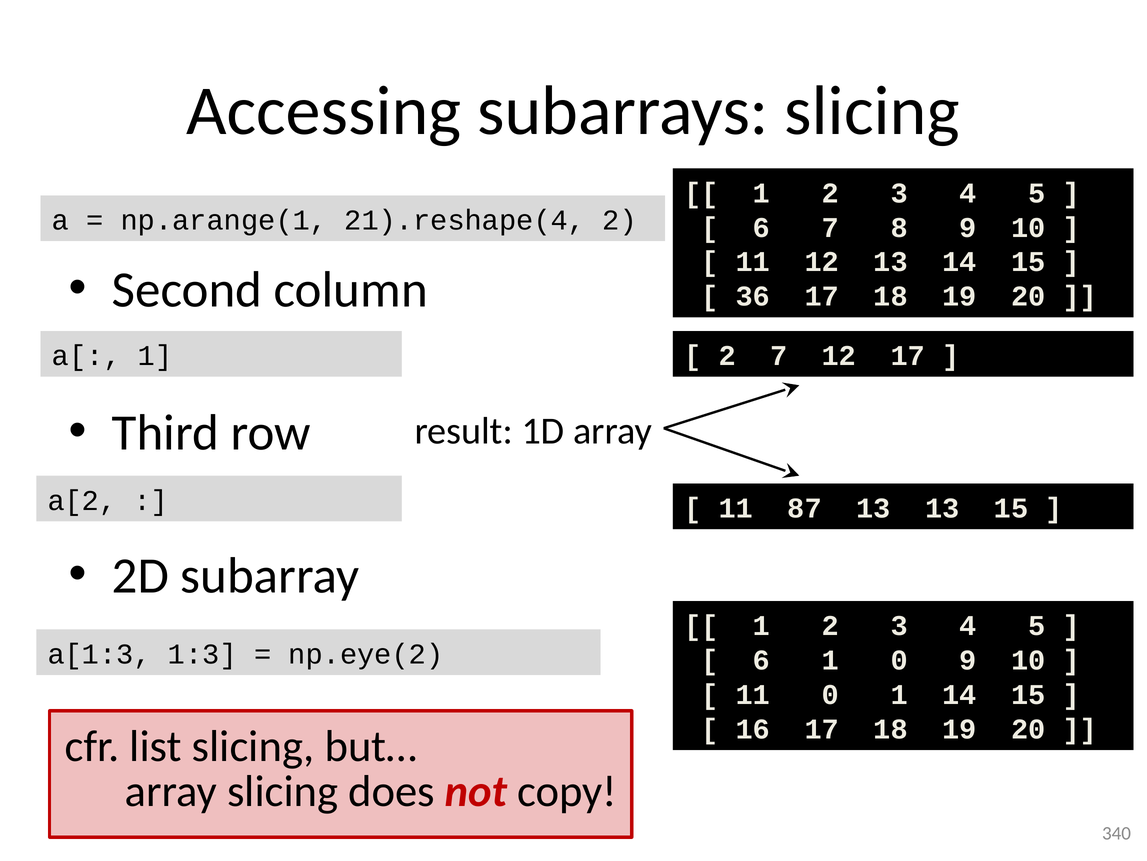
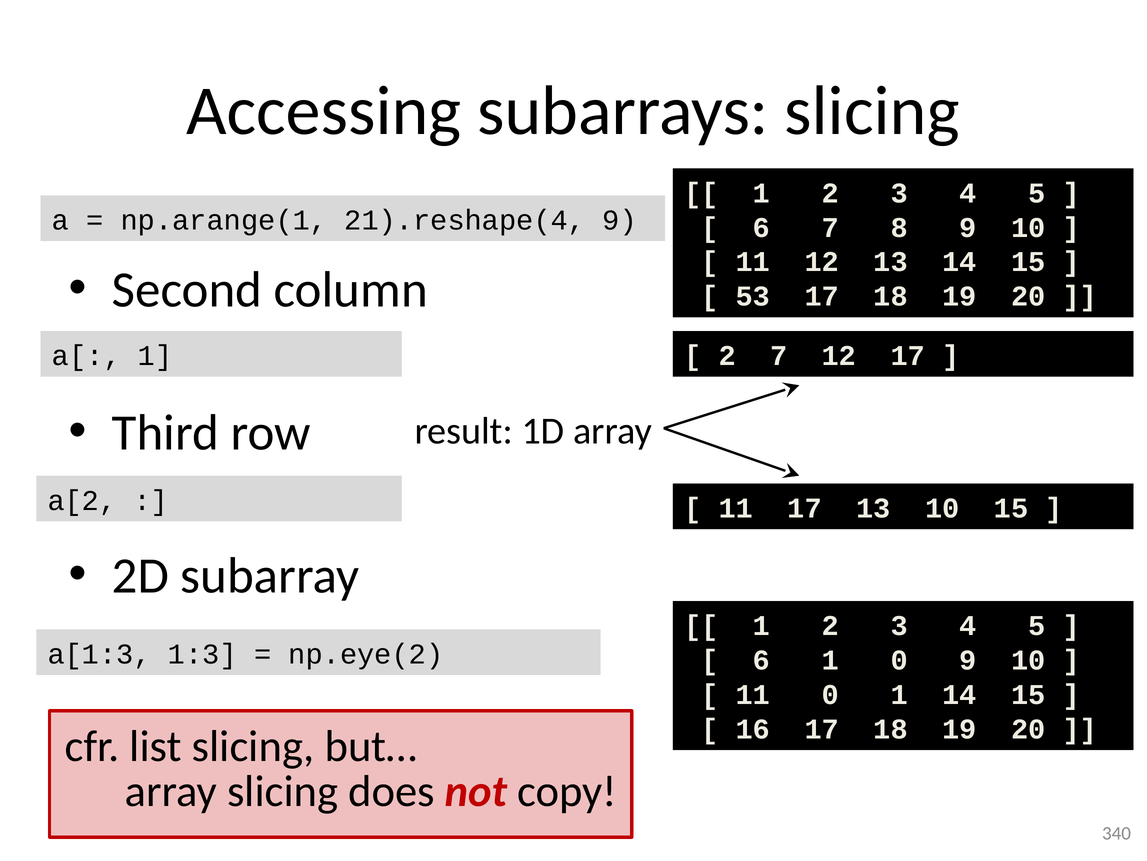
21).reshape(4 2: 2 -> 9 (620, 220)
36: 36 -> 53 (753, 296)
11 87: 87 -> 17 (805, 508)
13 13: 13 -> 10 (942, 508)
